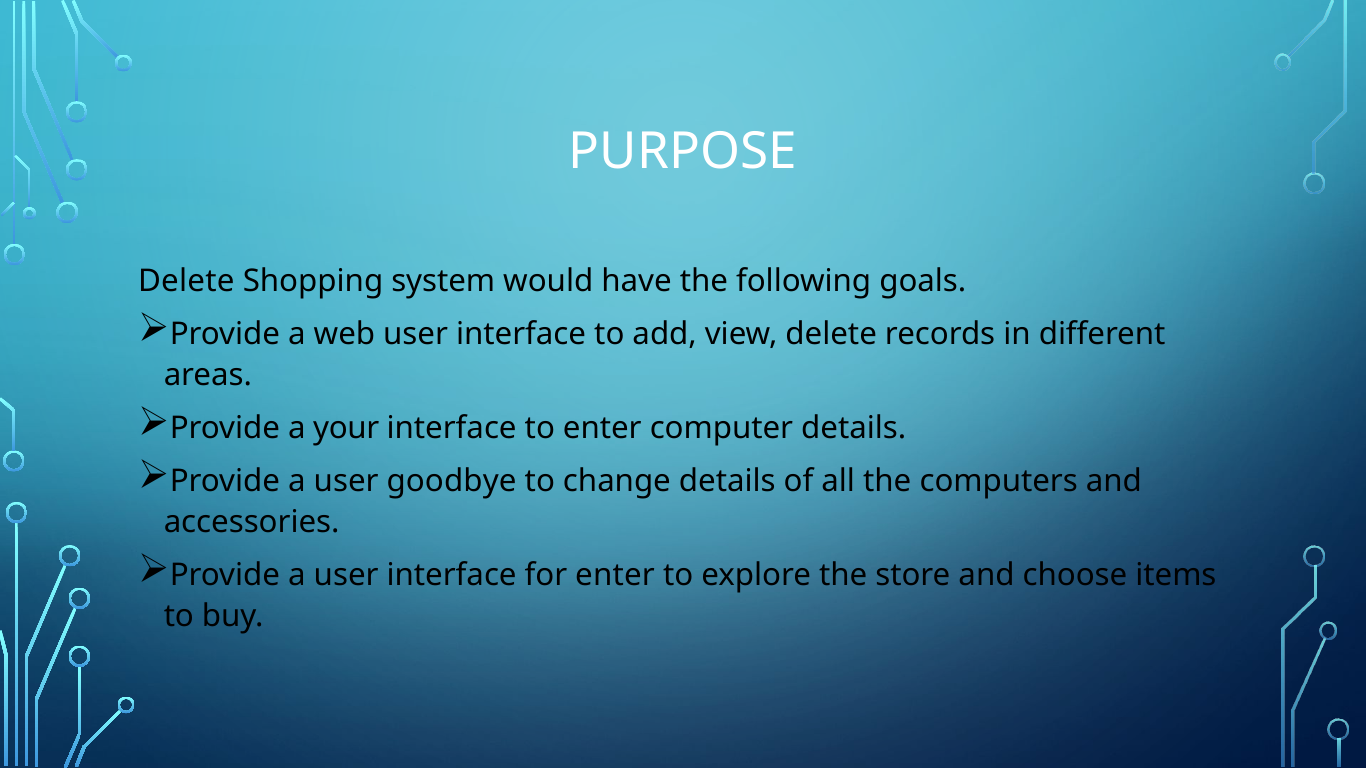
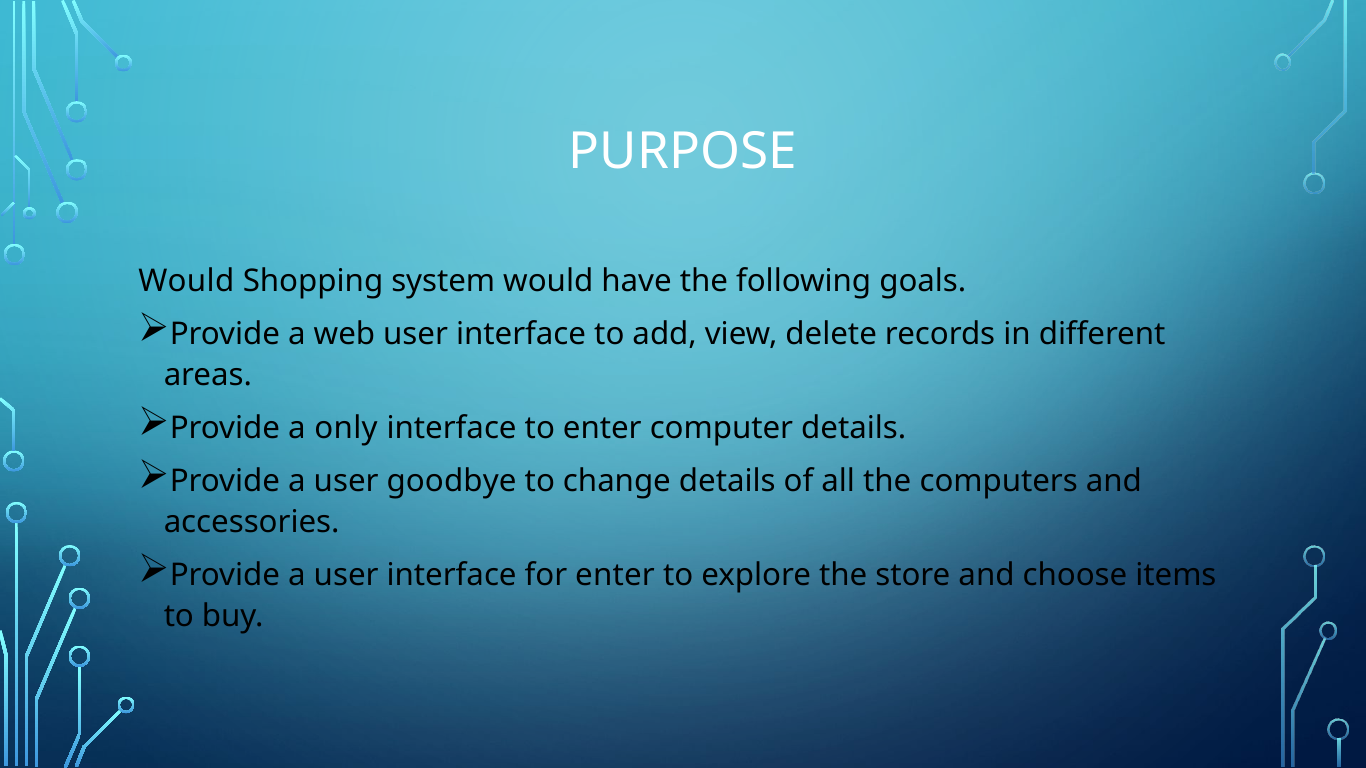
Delete: Delete -> Would (186, 281)
your: your -> only (346, 428)
